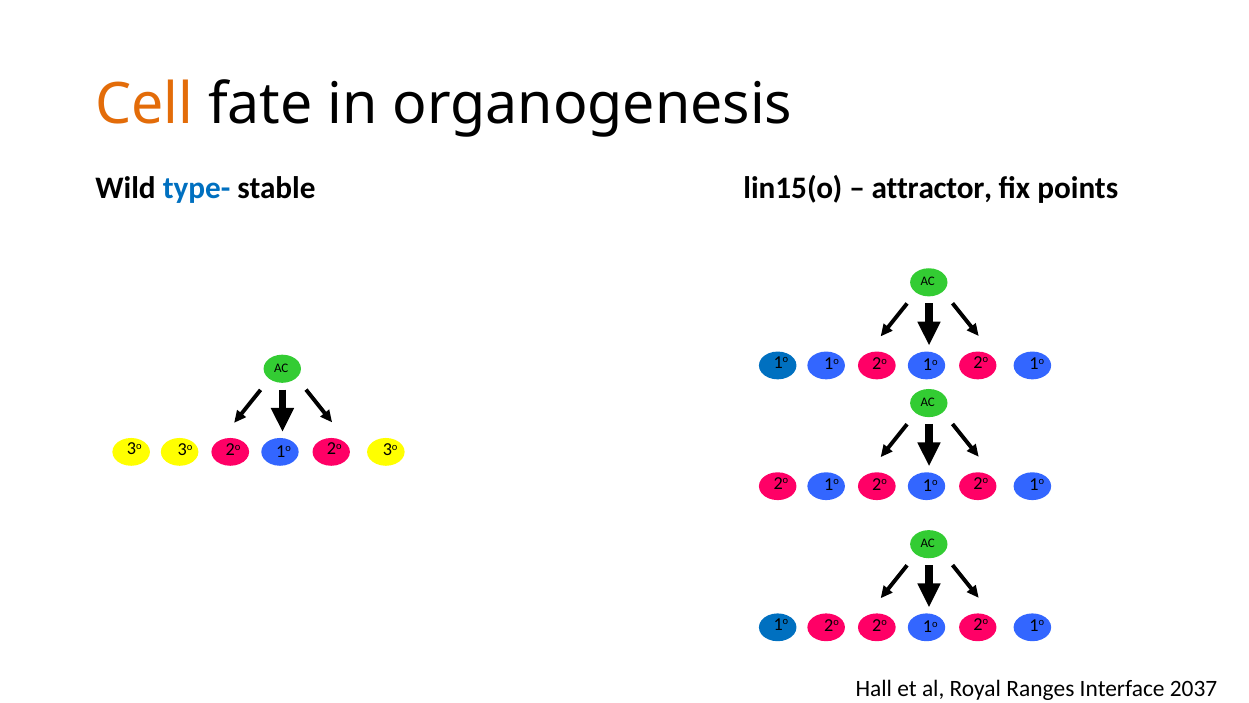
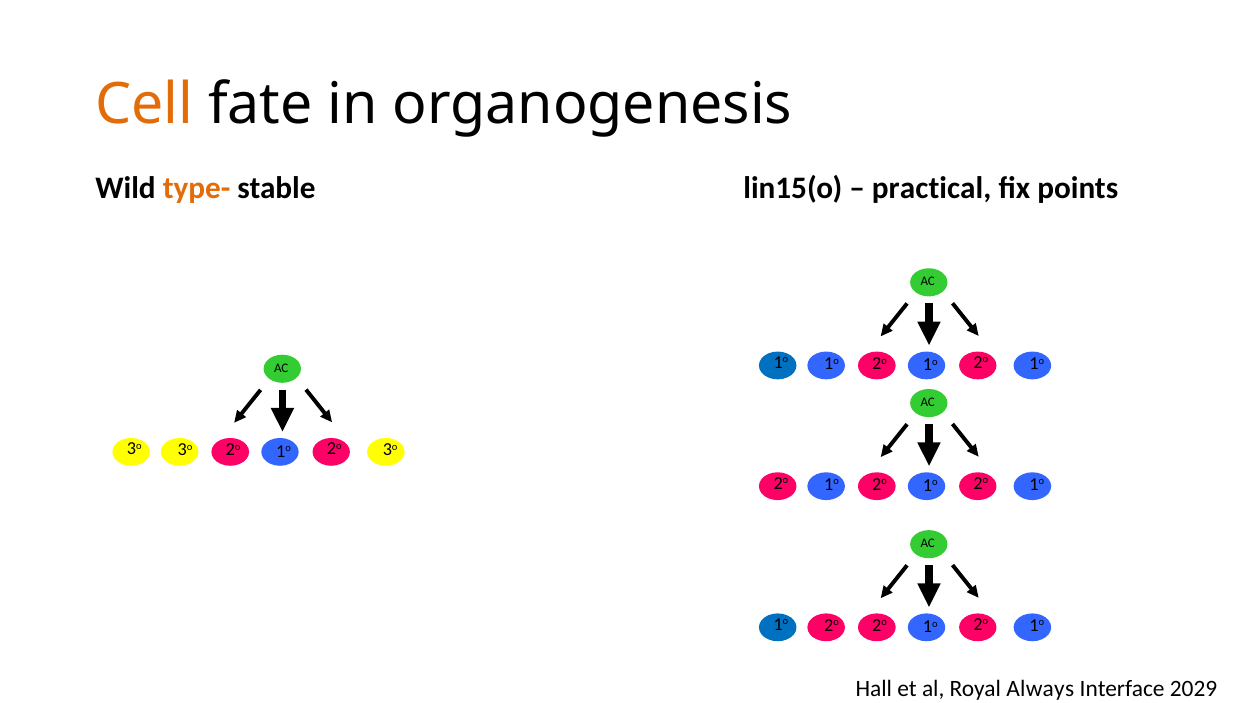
type- colour: blue -> orange (197, 188)
attractor: attractor -> practical (932, 188)
Ranges: Ranges -> Always (1040, 689)
2037: 2037 -> 2029 (1194, 689)
